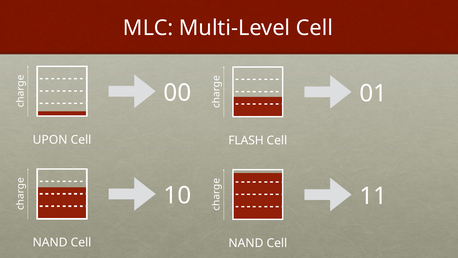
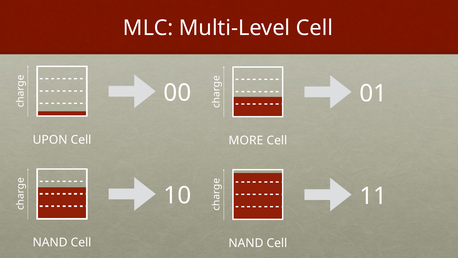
FLASH: FLASH -> MORE (246, 140)
